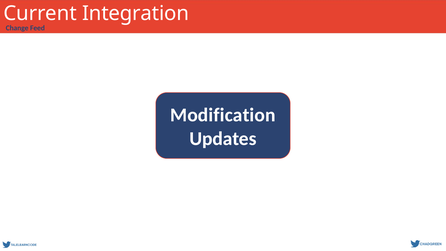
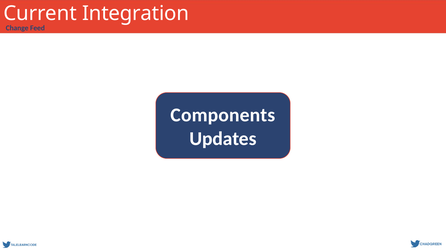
Modification: Modification -> Components (223, 115)
